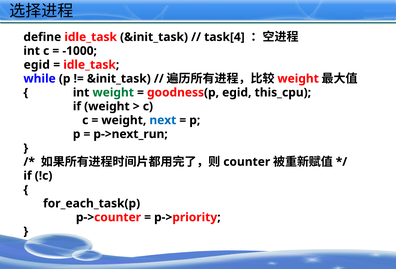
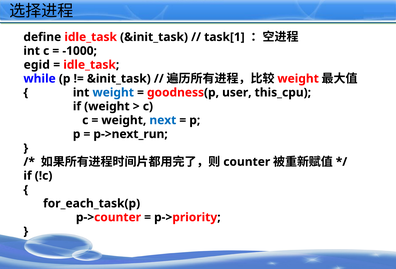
task[4: task[4 -> task[1 (224, 37)
weight colour: green -> blue (113, 93)
goodness(p egid: egid -> user (237, 93)
